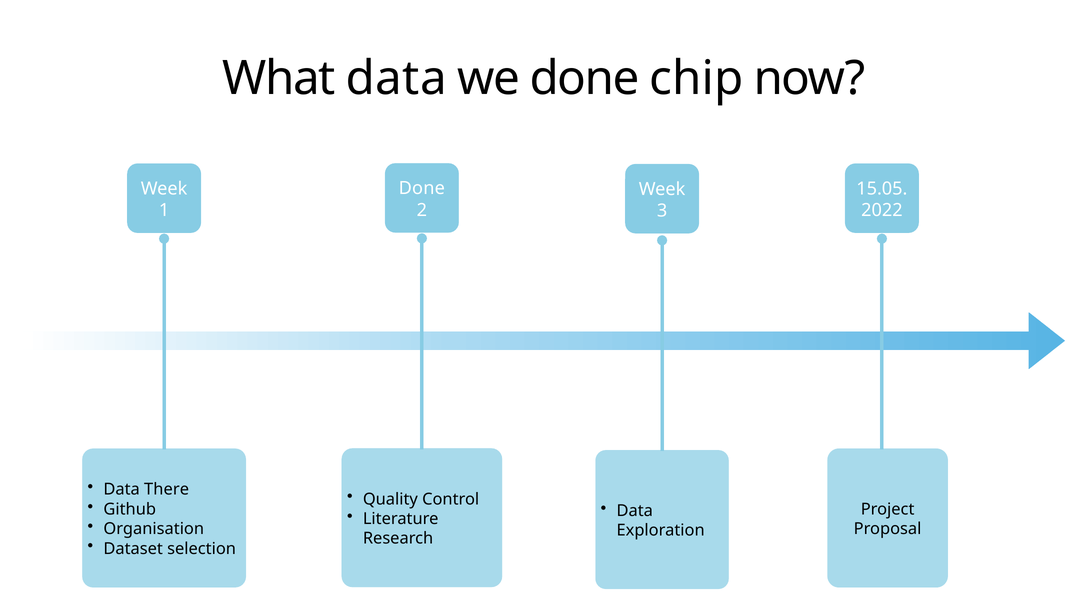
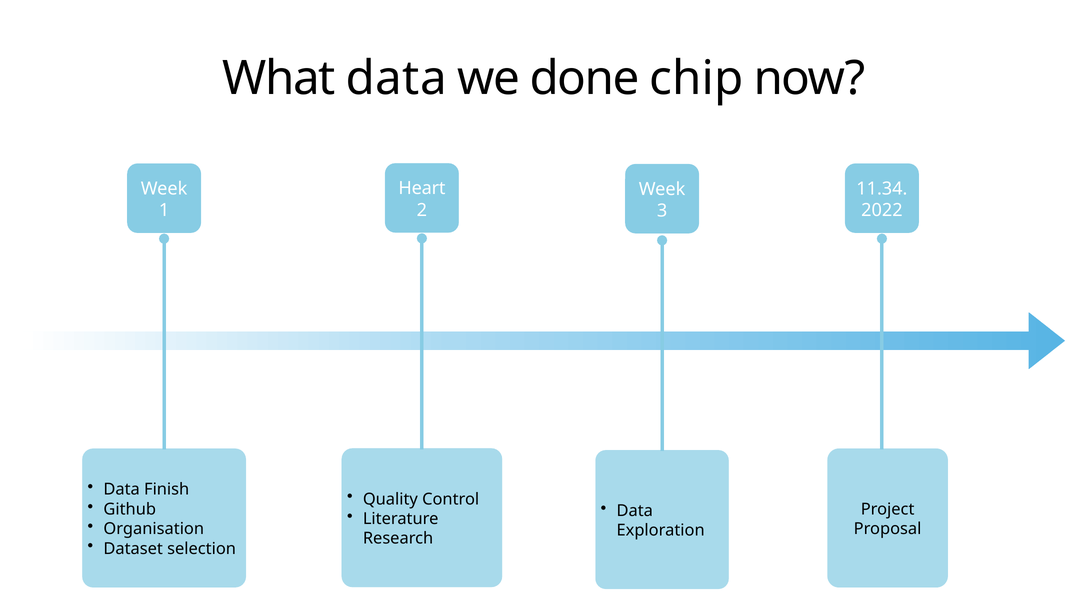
Done: Done -> Heart (422, 188)
15.05: 15.05 -> 11.34 (882, 189)
There: There -> Finish (167, 490)
